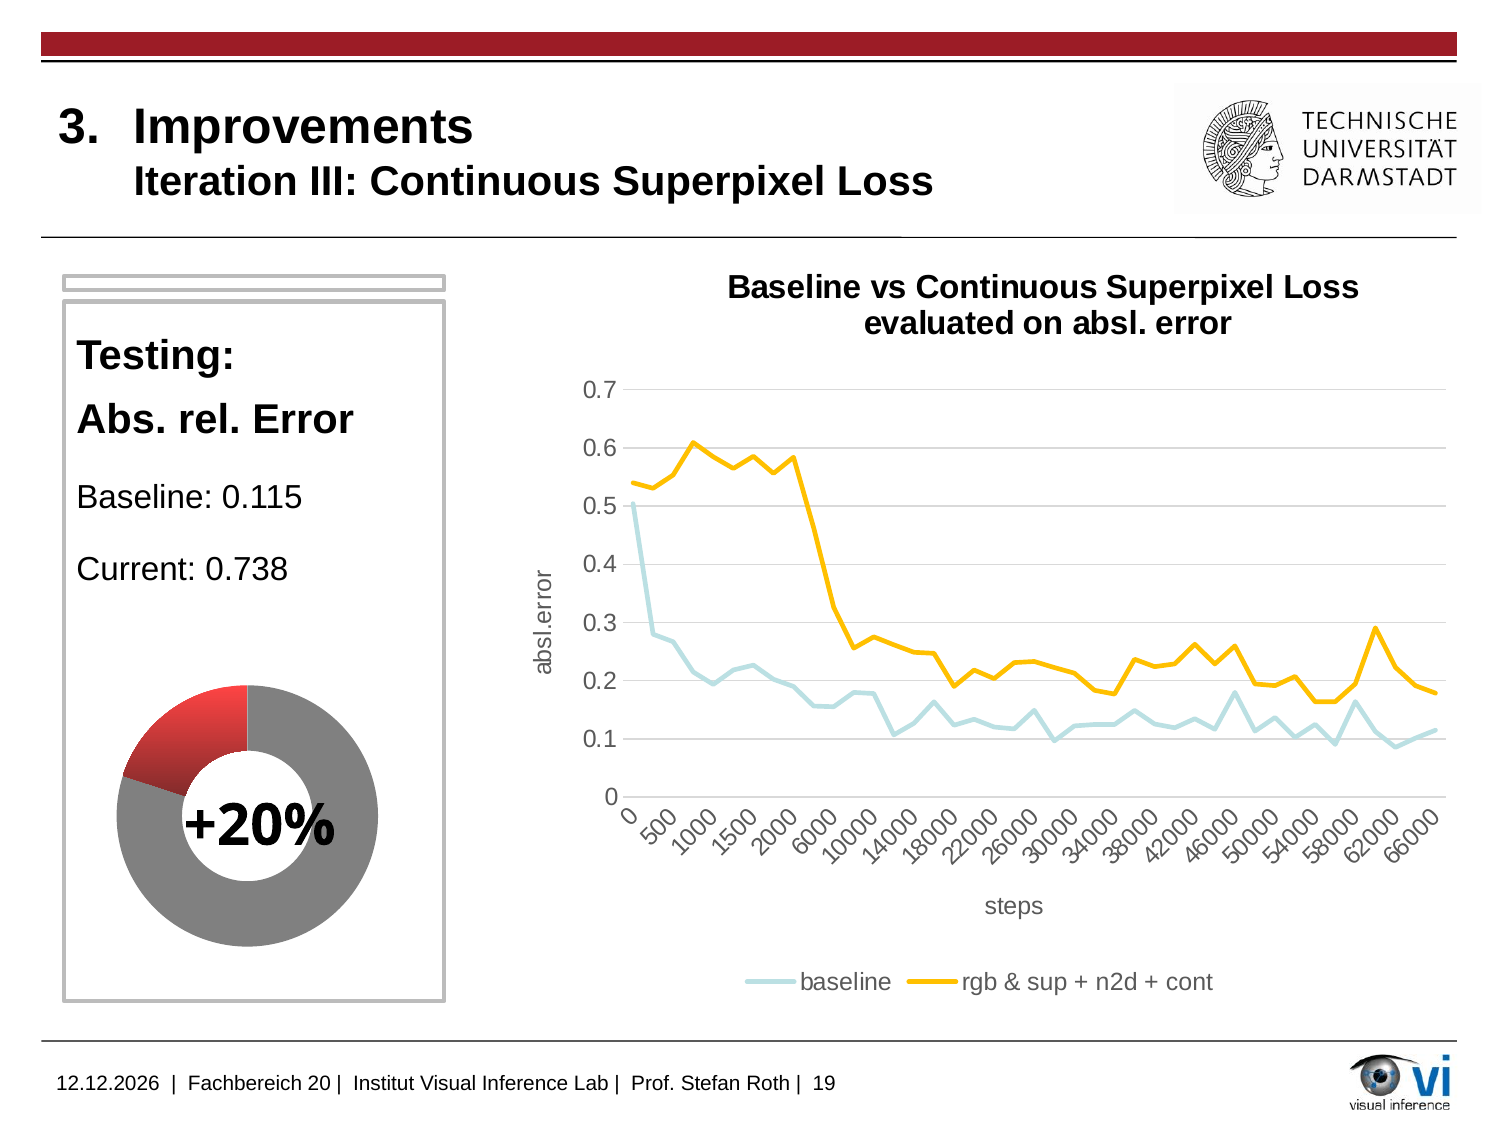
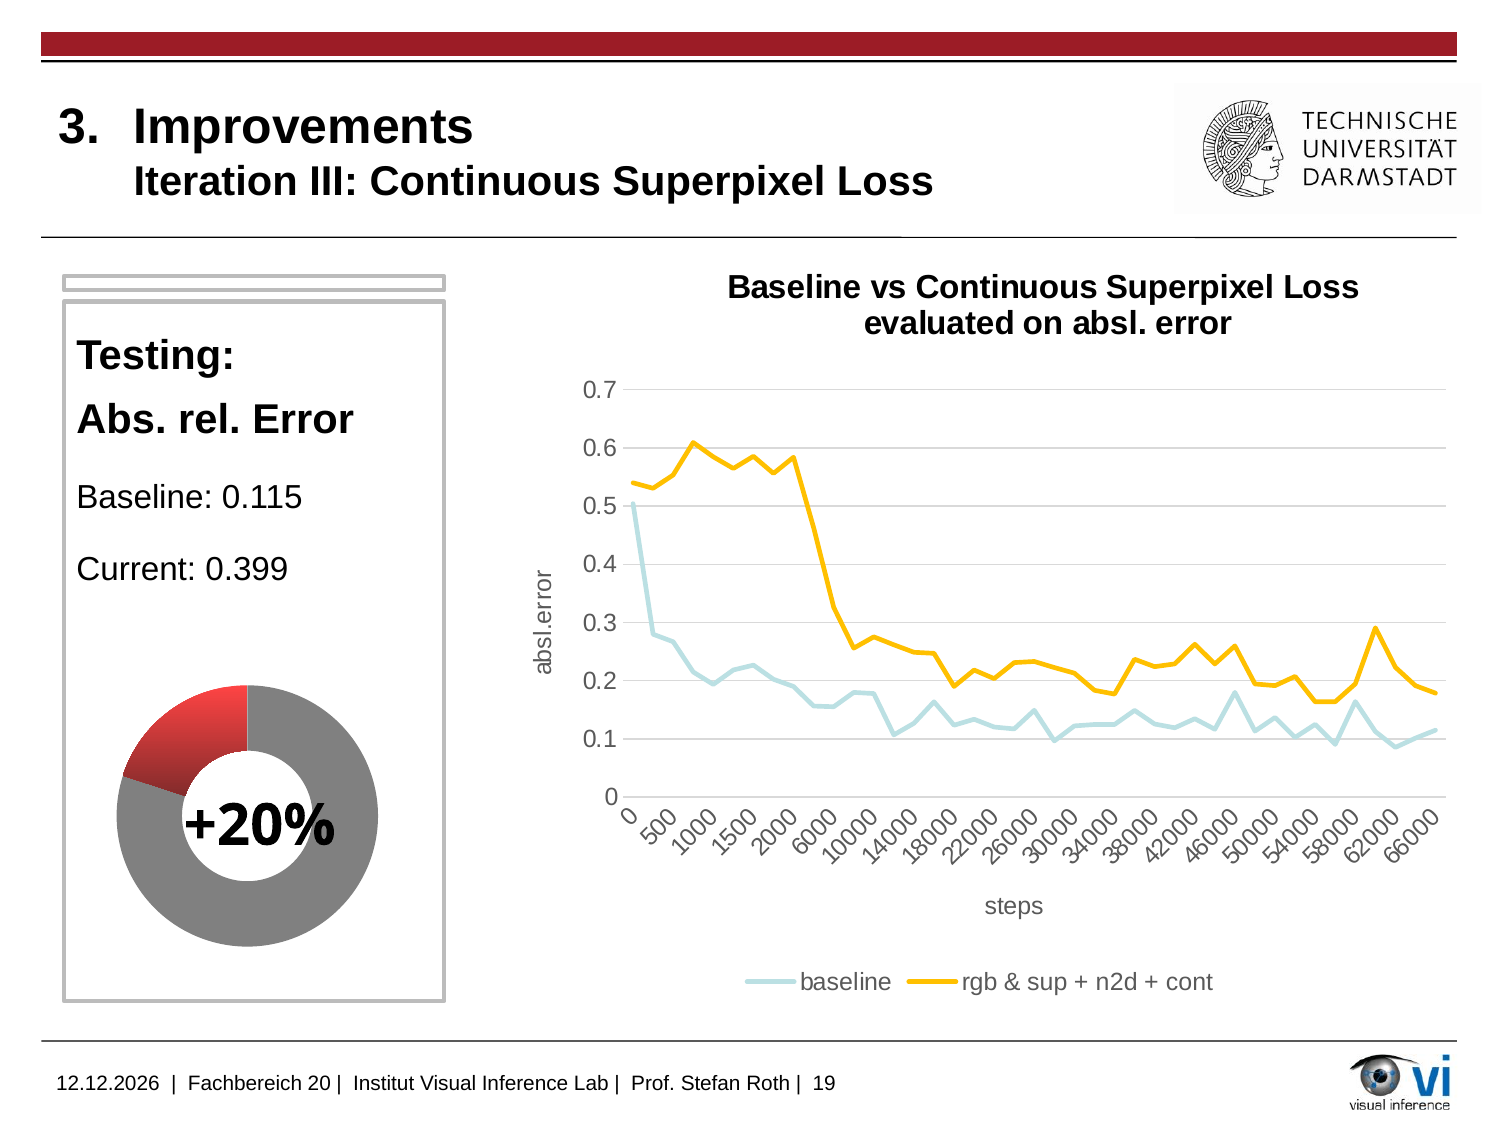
0.738: 0.738 -> 0.399 (247, 570)
